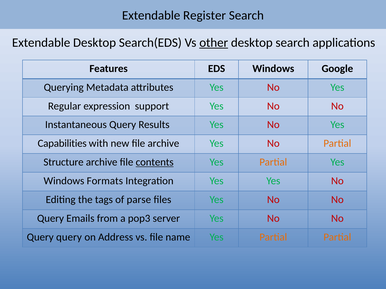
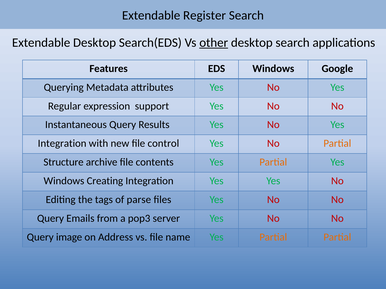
Capabilities: Capabilities -> Integration (62, 144)
file archive: archive -> control (163, 144)
contents underline: present -> none (155, 162)
Formats: Formats -> Creating (105, 181)
Query query: query -> image (69, 237)
